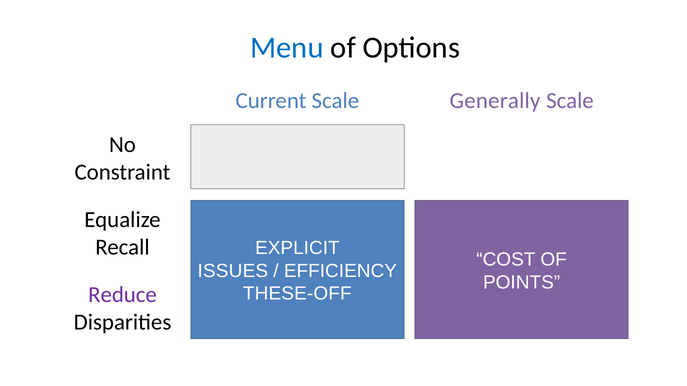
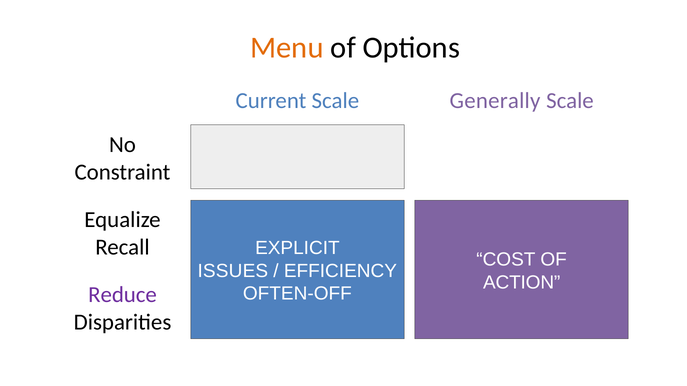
Menu colour: blue -> orange (287, 48)
POINTS: POINTS -> ACTION (522, 283)
THESE-OFF: THESE-OFF -> OFTEN-OFF (297, 294)
